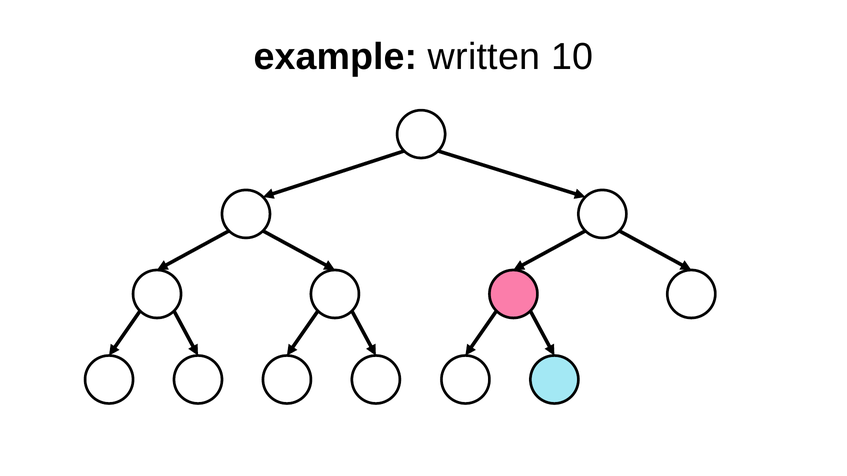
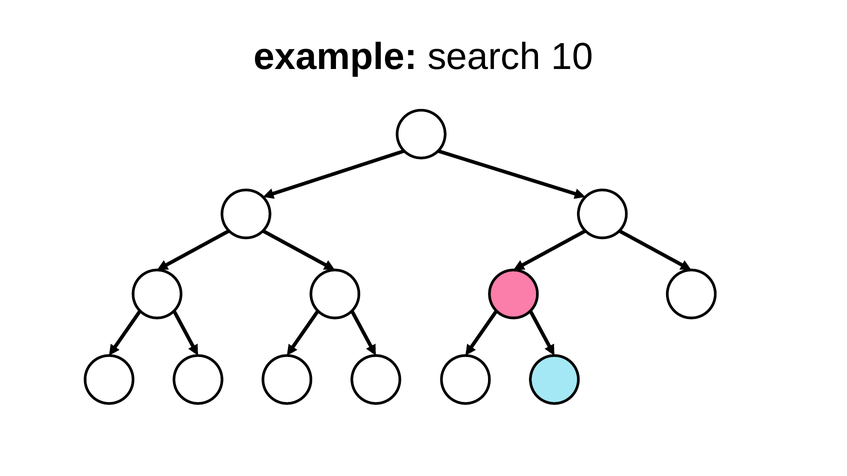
written: written -> search (484, 57)
